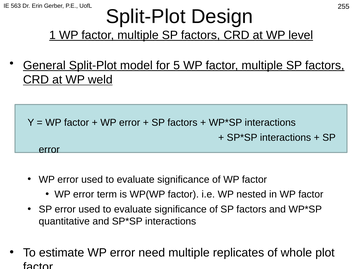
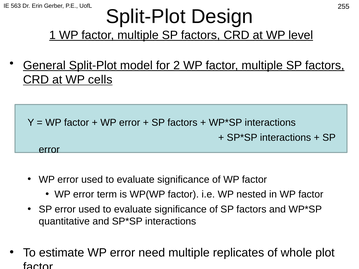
5: 5 -> 2 (177, 65)
weld: weld -> cells (100, 80)
